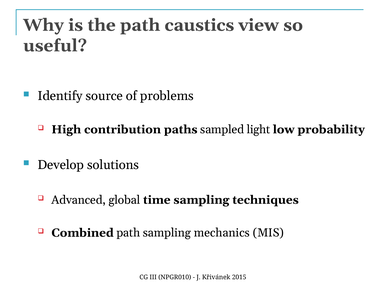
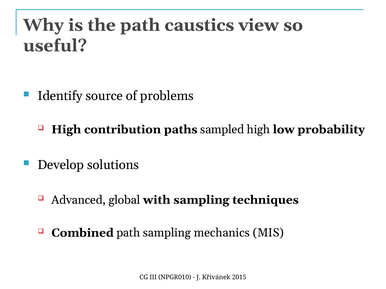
sampled light: light -> high (259, 130)
time: time -> with (157, 200)
